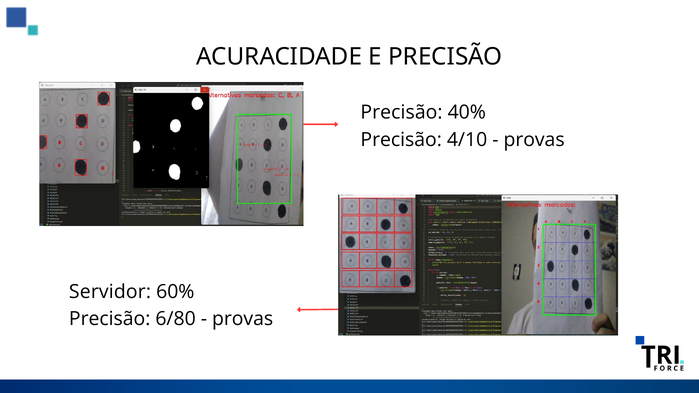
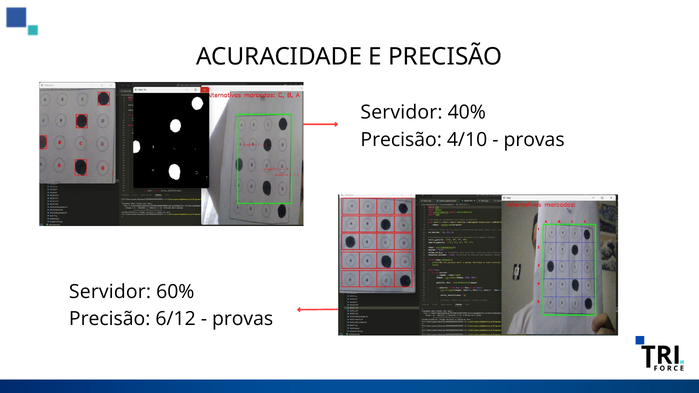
Precisão: Precisão -> Servidor (401, 113)
6/80: 6/80 -> 6/12 (176, 319)
